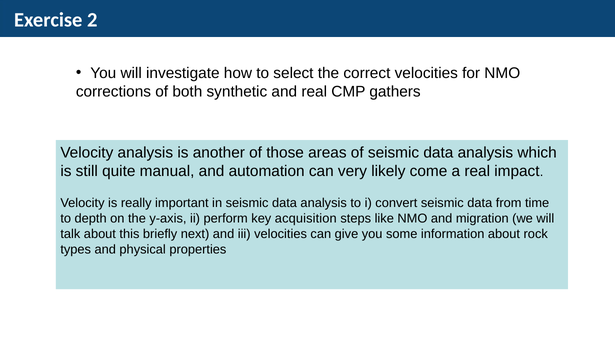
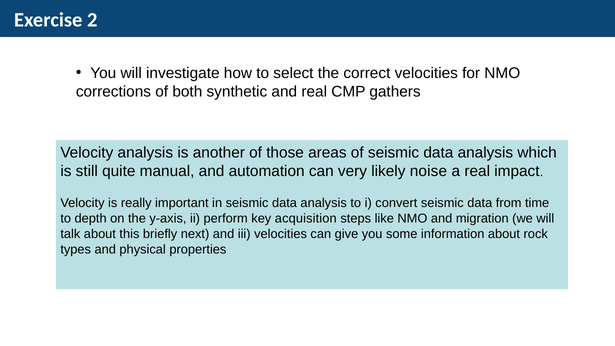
come: come -> noise (428, 171)
